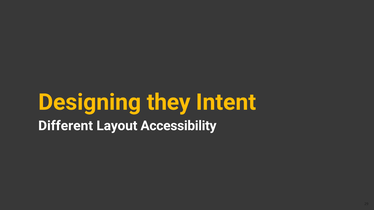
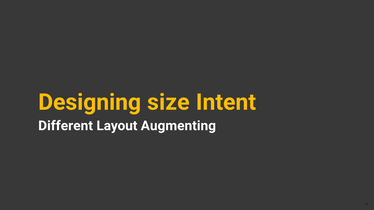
they: they -> size (168, 102)
Accessibility: Accessibility -> Augmenting (178, 126)
